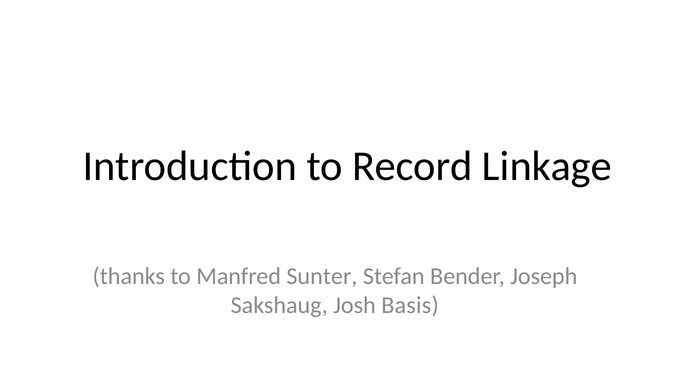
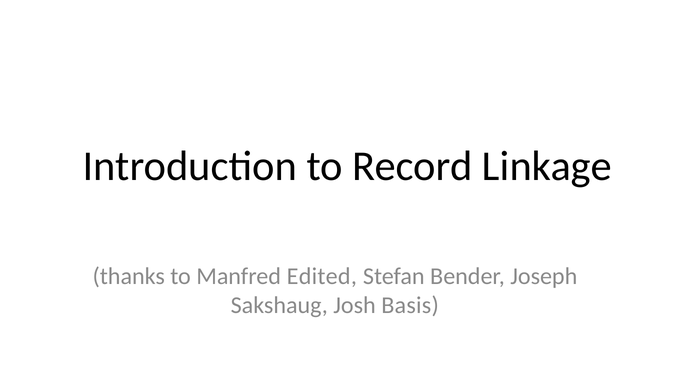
Sunter: Sunter -> Edited (322, 276)
